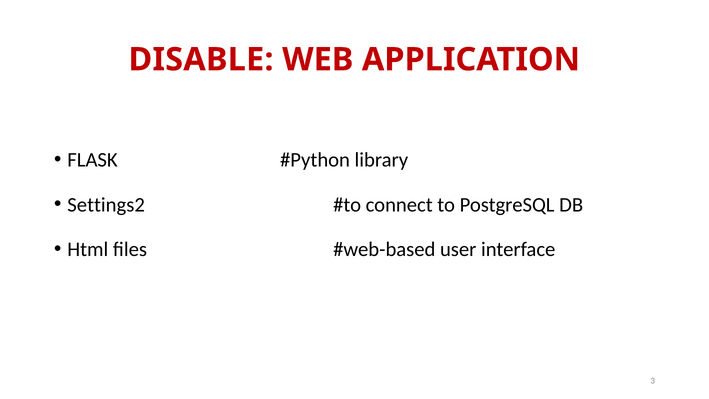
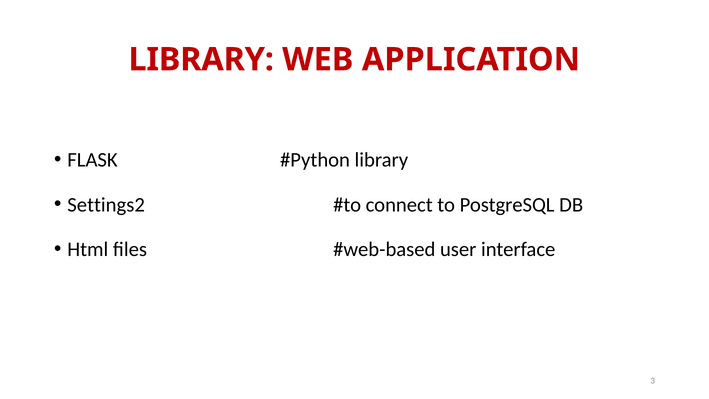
DISABLE: DISABLE -> LIBRARY (201, 60)
